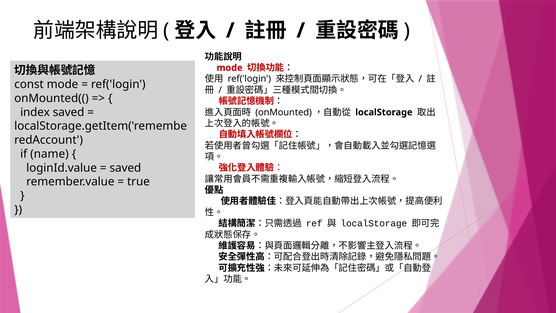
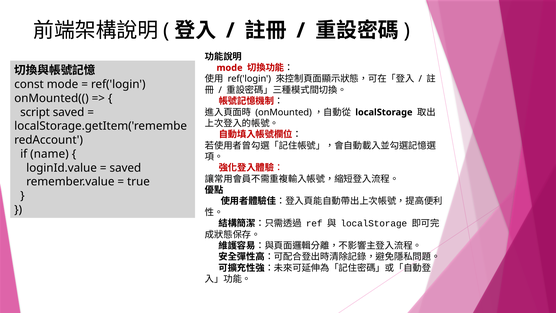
index: index -> script (35, 112)
